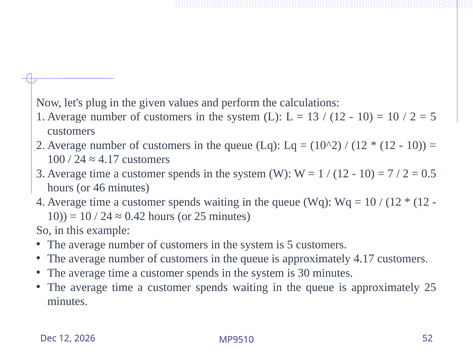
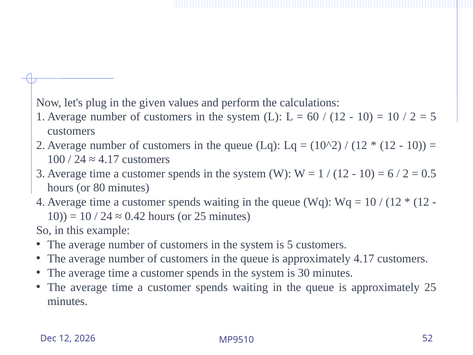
13: 13 -> 60 (313, 117)
7: 7 -> 6 (390, 173)
46: 46 -> 80 (99, 188)
